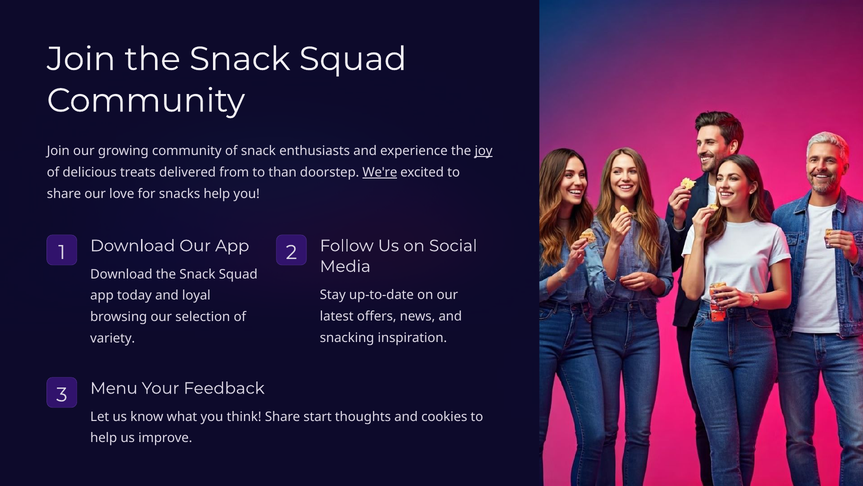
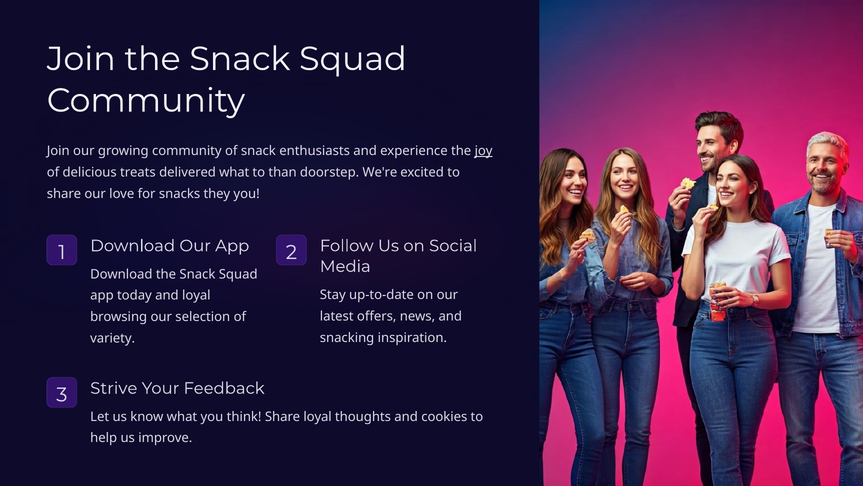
delivered from: from -> what (234, 172)
We're underline: present -> none (380, 172)
snacks help: help -> they (217, 193)
Menu: Menu -> Strive (114, 388)
Share start: start -> loyal (318, 416)
